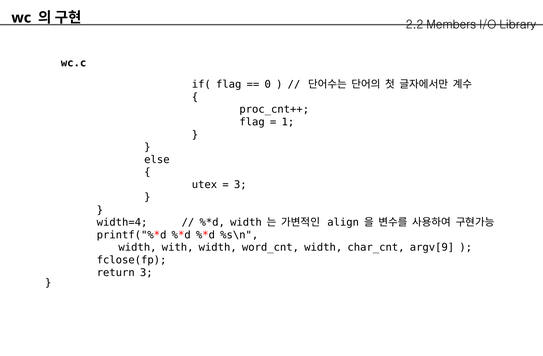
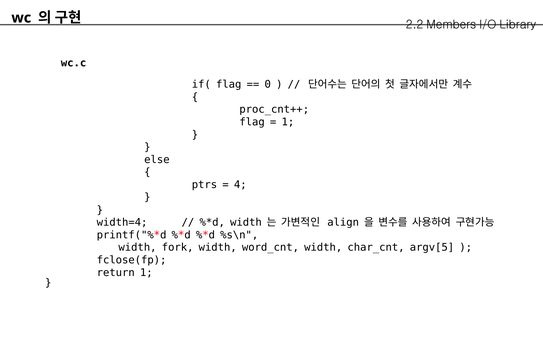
utex: utex -> ptrs (204, 185)
3: 3 -> 4 (240, 185)
with: with -> fork (178, 248)
argv[9: argv[9 -> argv[5 (432, 248)
return 3: 3 -> 1 (146, 273)
